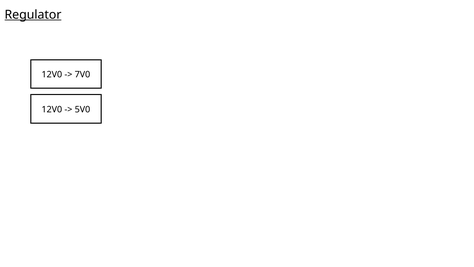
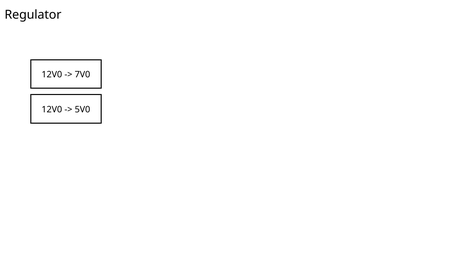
Regulator underline: present -> none (33, 15)
